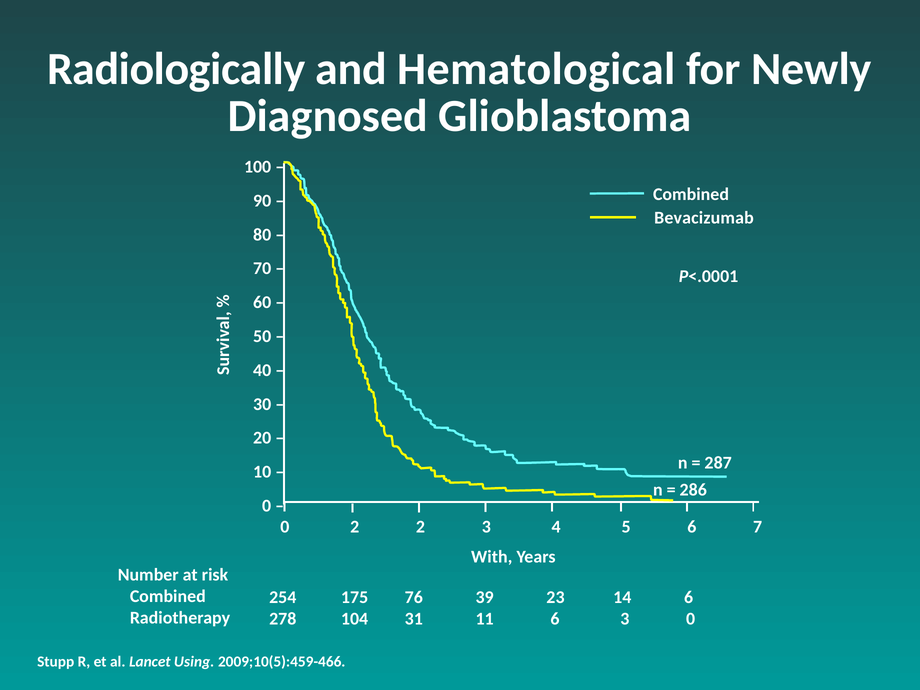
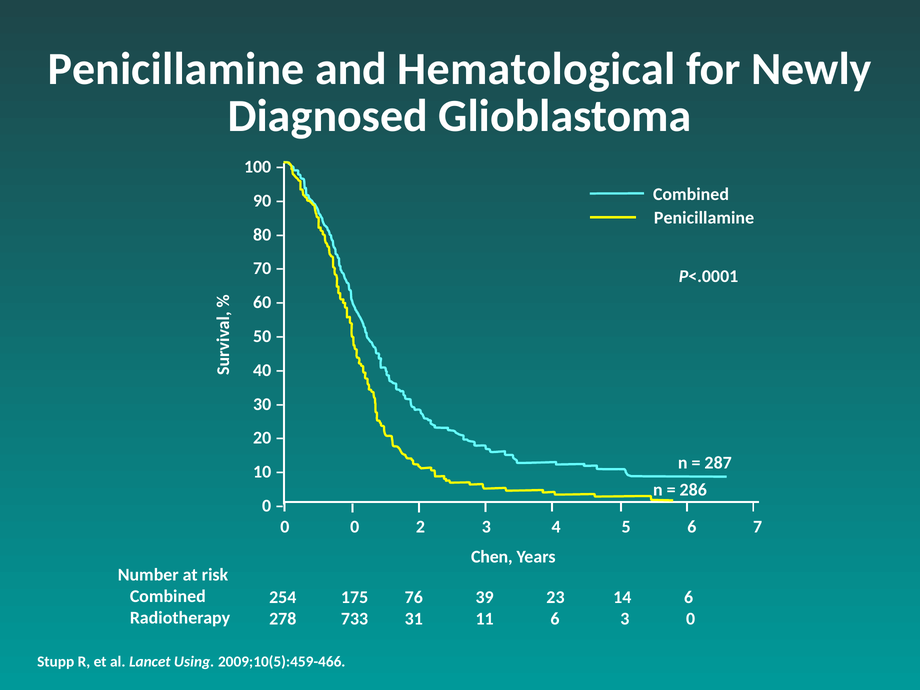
Radiologically: Radiologically -> Penicillamine (176, 69)
Bevacizumab: Bevacizumab -> Penicillamine (704, 218)
0 2: 2 -> 0 (355, 527)
With: With -> Chen (492, 557)
104: 104 -> 733 (355, 619)
